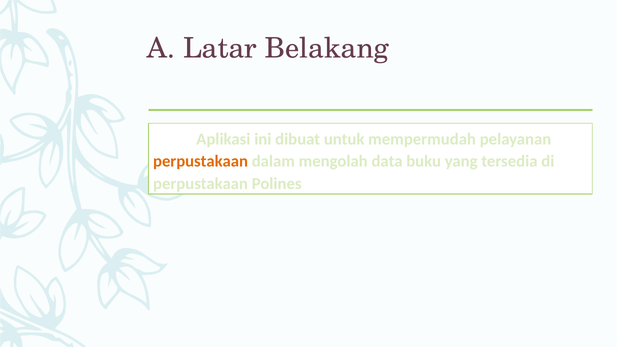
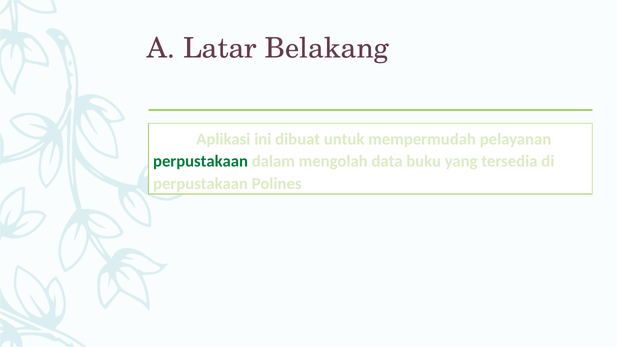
perpustakaan colour: orange -> green (201, 161)
